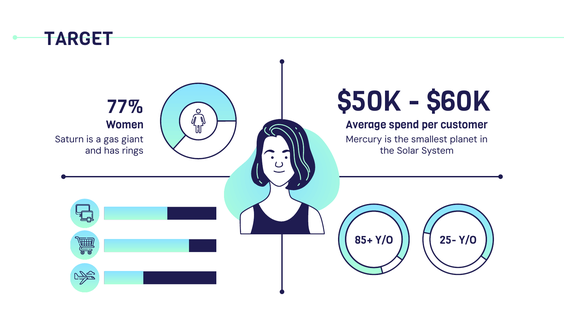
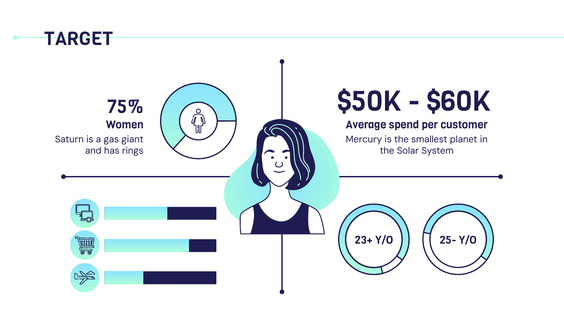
77%: 77% -> 75% (125, 107)
85+: 85+ -> 23+ (364, 240)
